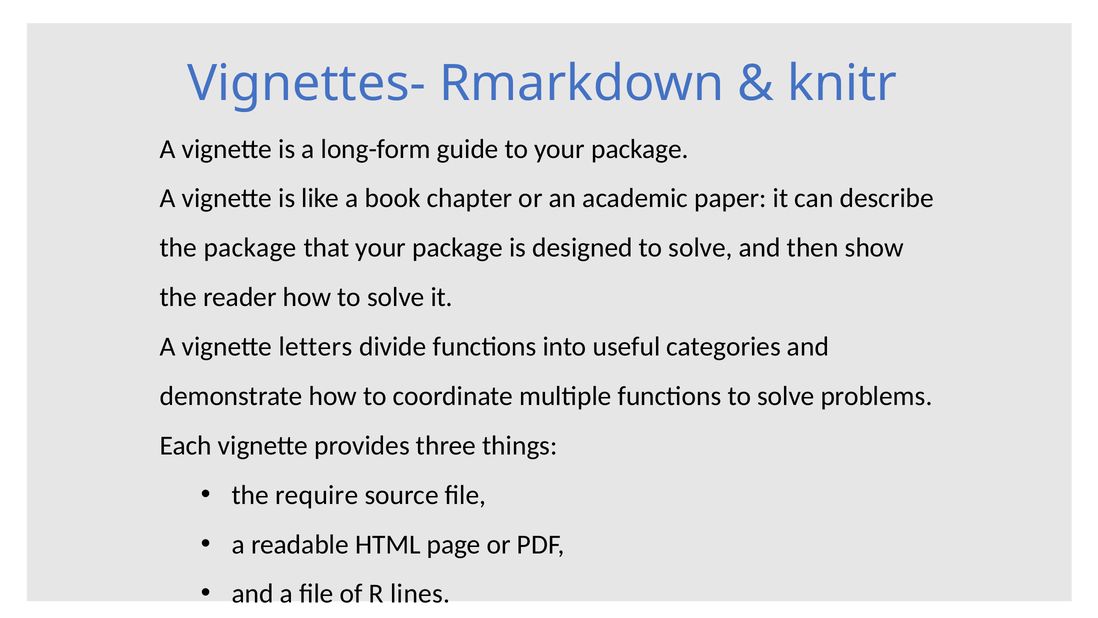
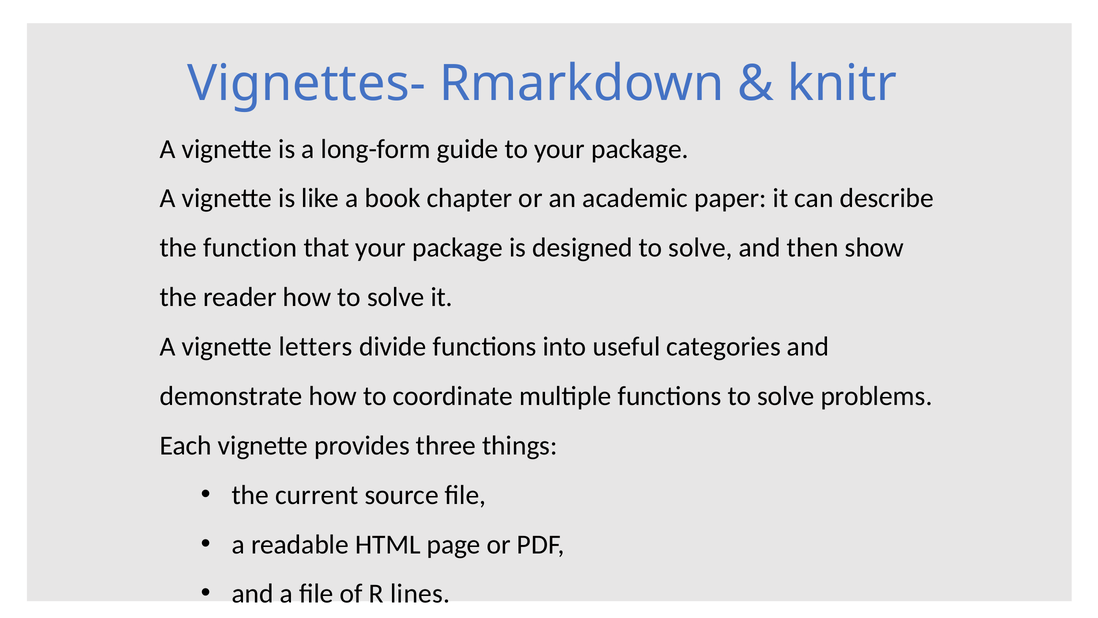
the package: package -> function (250, 248)
require: require -> current (317, 495)
